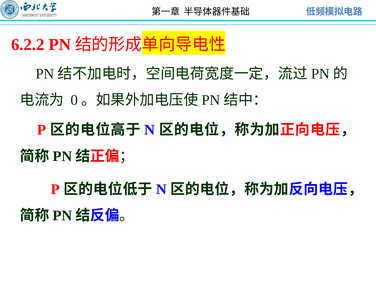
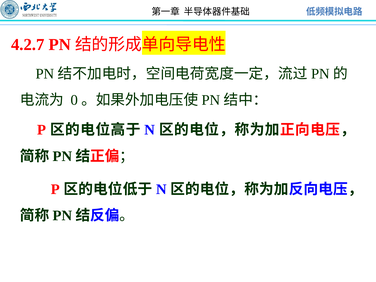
6.2.2: 6.2.2 -> 4.2.7 (28, 44)
